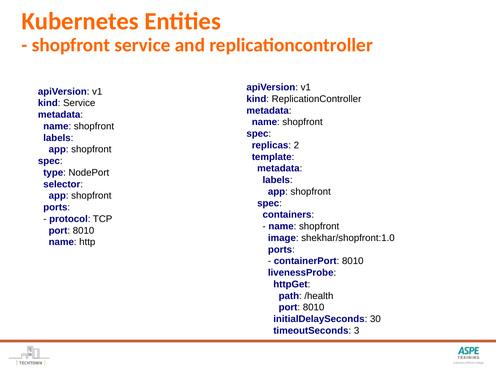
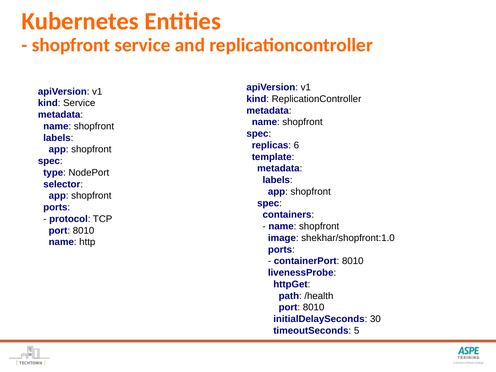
2: 2 -> 6 (296, 145)
3: 3 -> 5 (357, 331)
